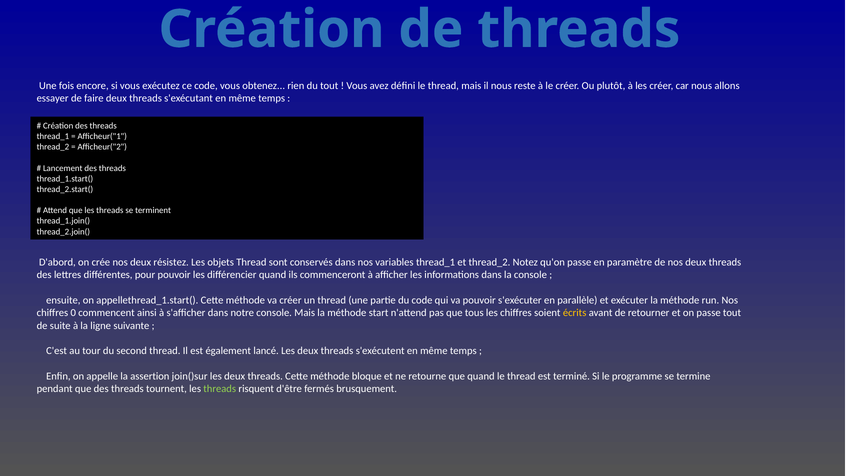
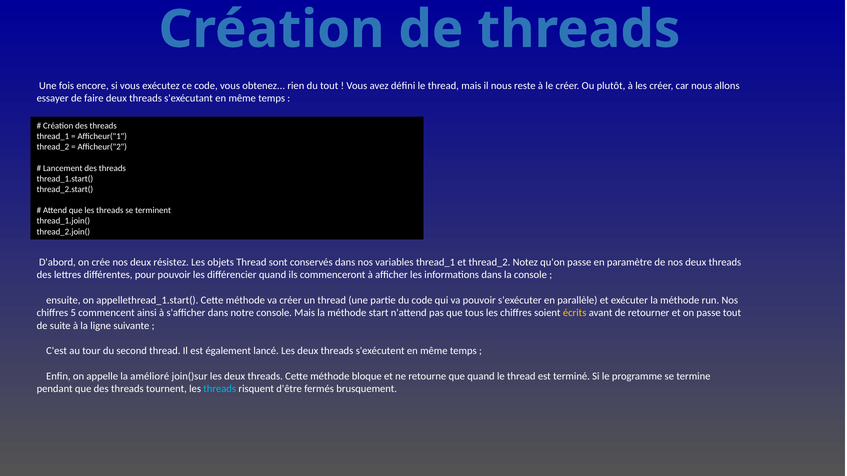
0: 0 -> 5 (73, 313)
assertion: assertion -> amélioré (150, 377)
threads colour: light green -> light blue (220, 389)
